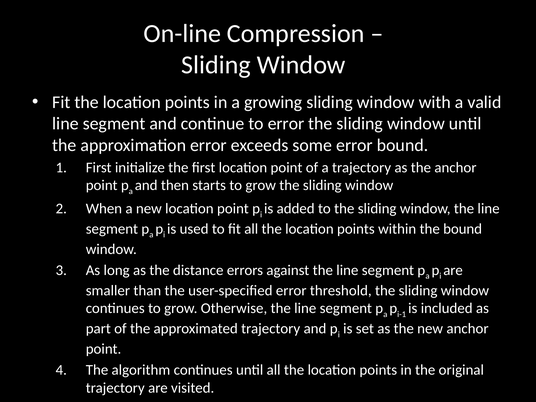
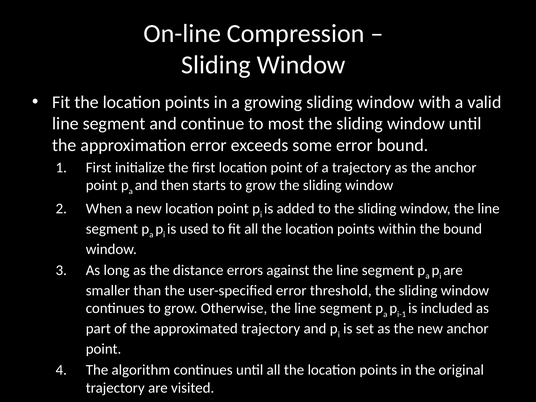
to error: error -> most (286, 124)
